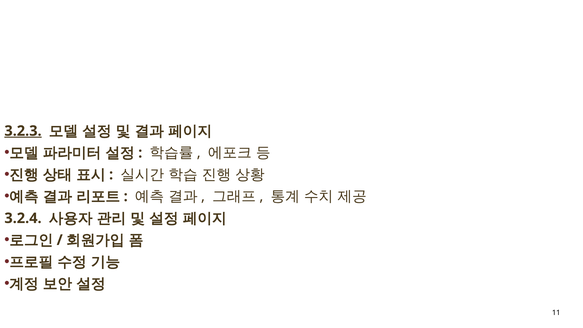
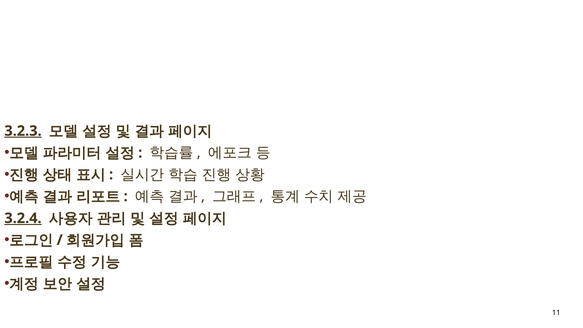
3.2.4 underline: none -> present (23, 218)
